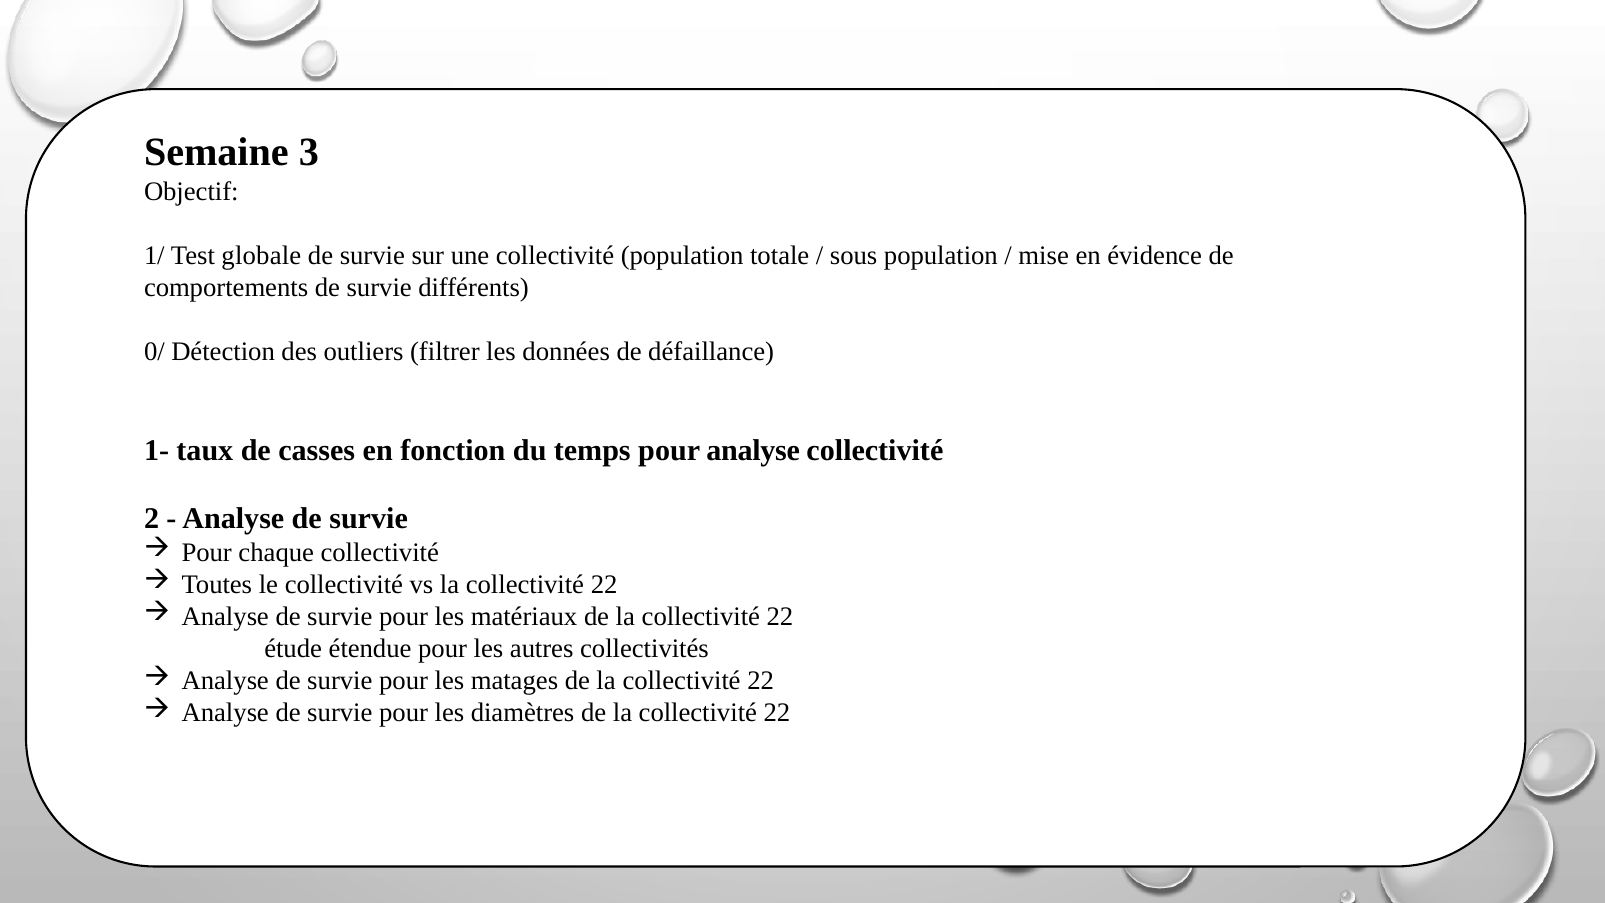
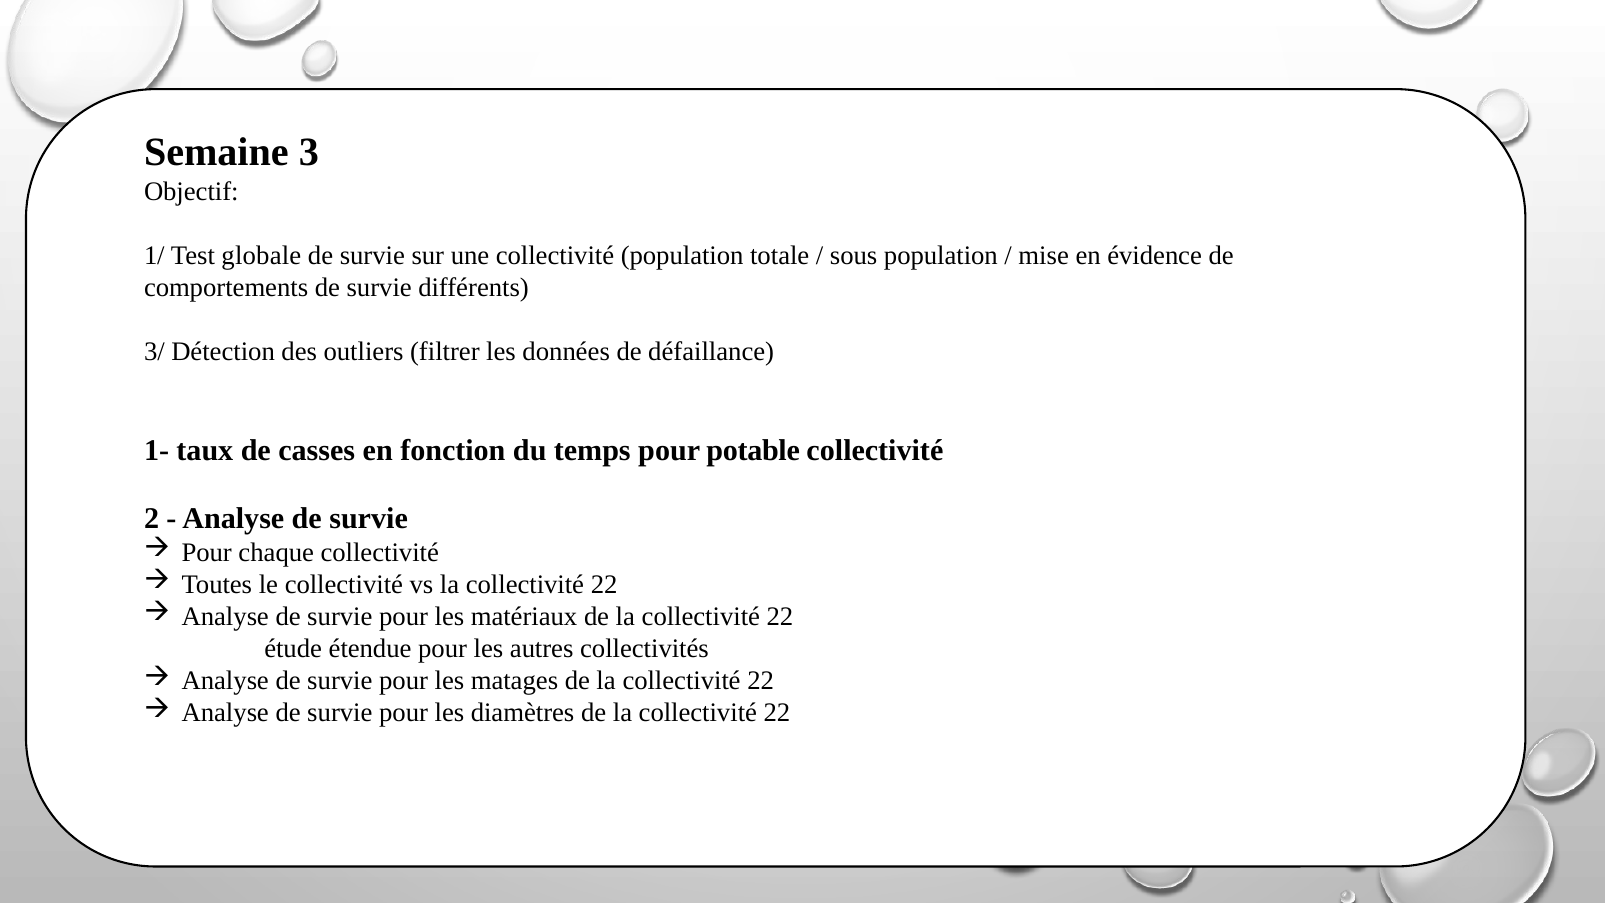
0/: 0/ -> 3/ (154, 352)
pour analyse: analyse -> potable (753, 450)
